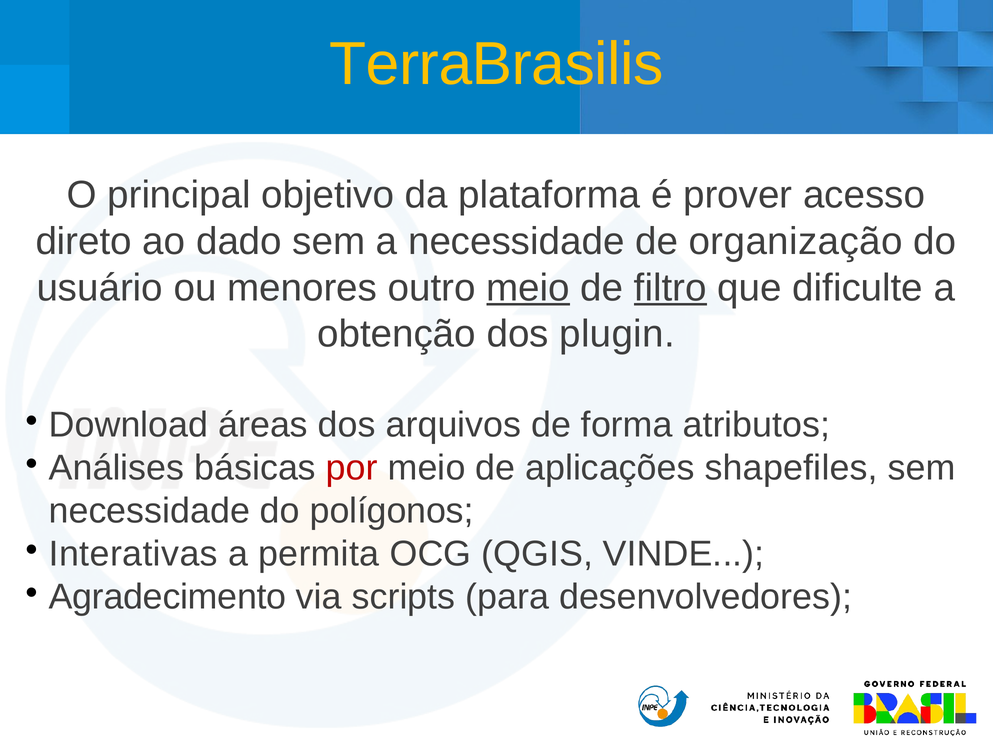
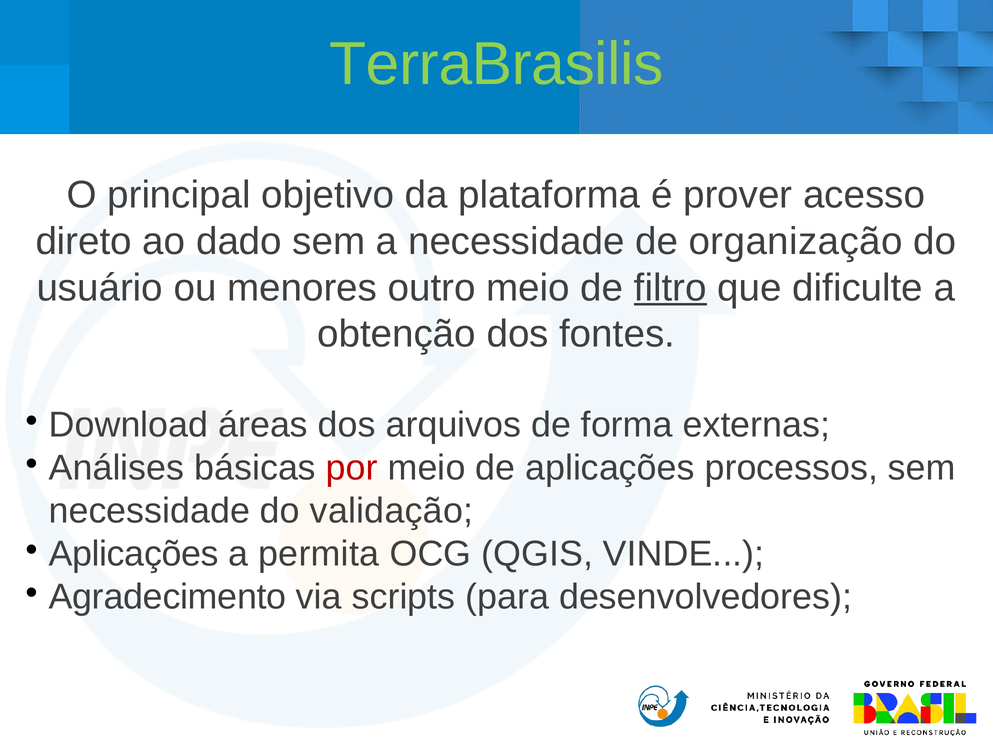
TerraBrasilis colour: yellow -> light green (497, 64)
meio underline: present -> none (528, 288)
plugin: plugin -> fontes (617, 334)
atributos: atributos -> externas (756, 425)
shapefiles: shapefiles -> processos (791, 468)
polígonos: polígonos -> validação (391, 511)
Interativas: Interativas -> Aplicações (134, 554)
